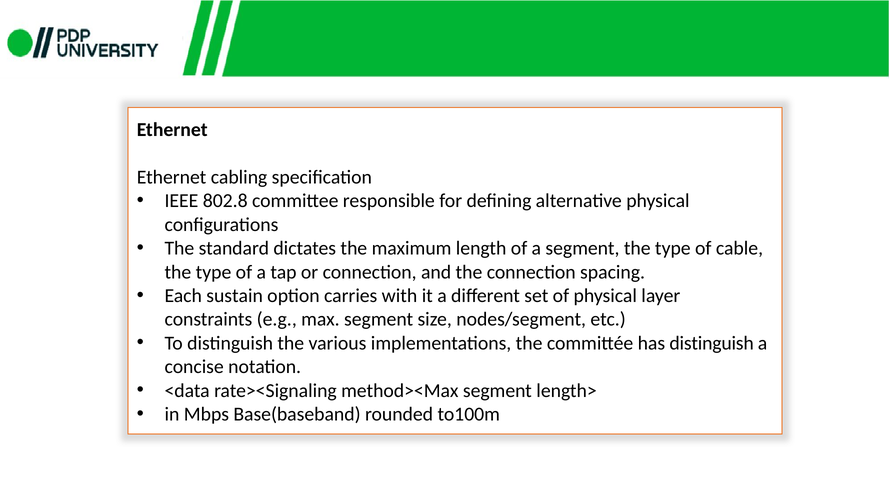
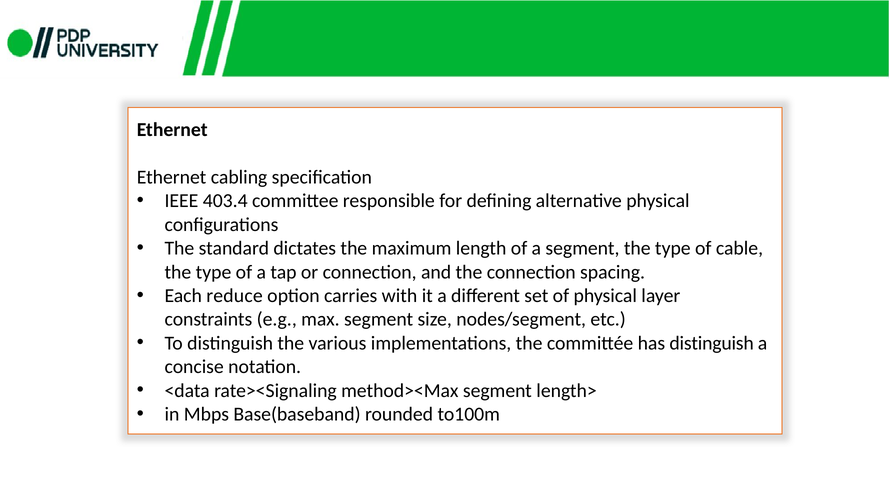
802.8: 802.8 -> 403.4 (225, 201)
sustain: sustain -> reduce (235, 296)
